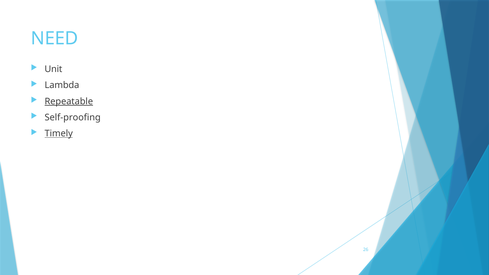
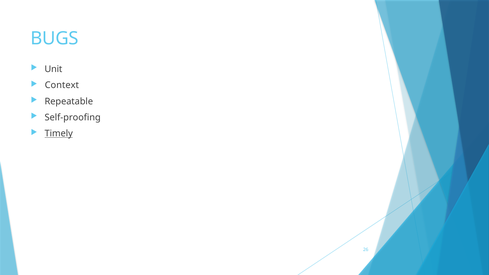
NEED: NEED -> BUGS (55, 39)
Lambda: Lambda -> Context (62, 85)
Repeatable underline: present -> none (69, 101)
